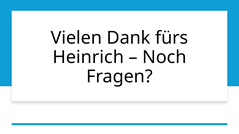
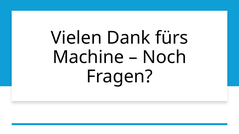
Heinrich: Heinrich -> Machine (88, 57)
